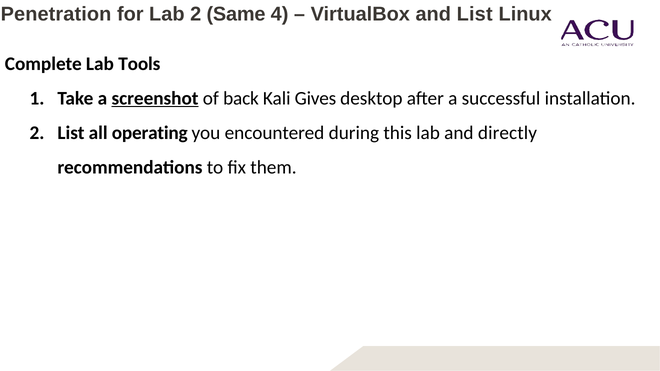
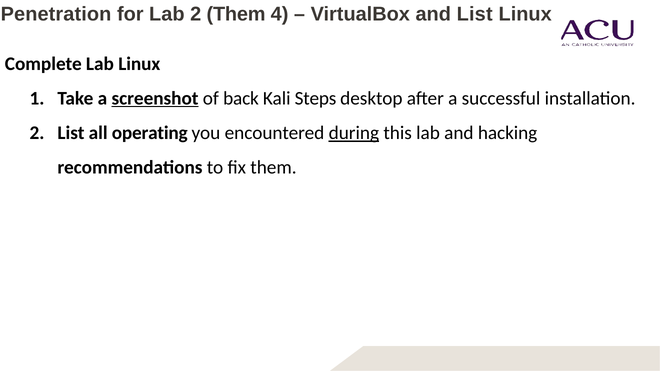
2 Same: Same -> Them (236, 14)
Lab Tools: Tools -> Linux (139, 64)
Gives: Gives -> Steps (315, 98)
during underline: none -> present (354, 133)
directly: directly -> hacking (508, 133)
